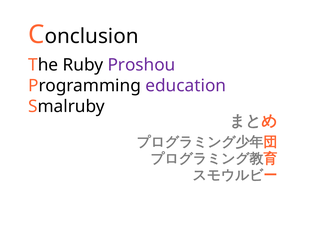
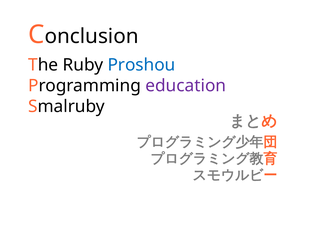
Proshou colour: purple -> blue (141, 65)
